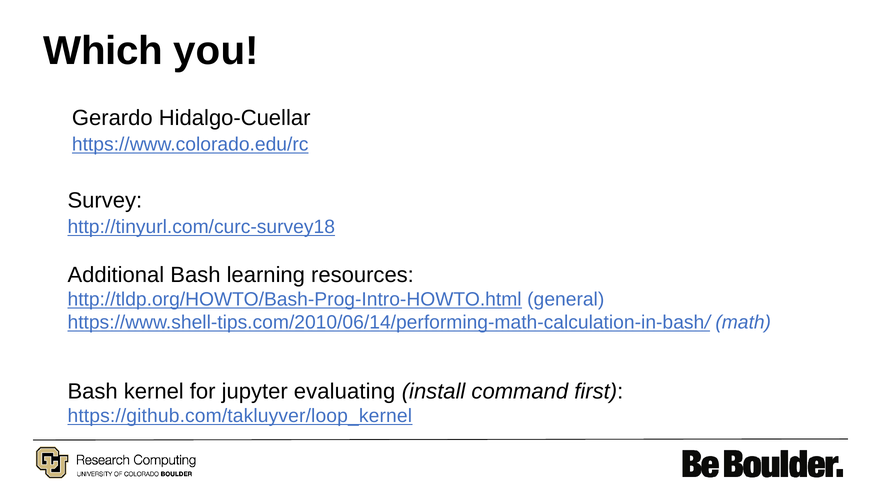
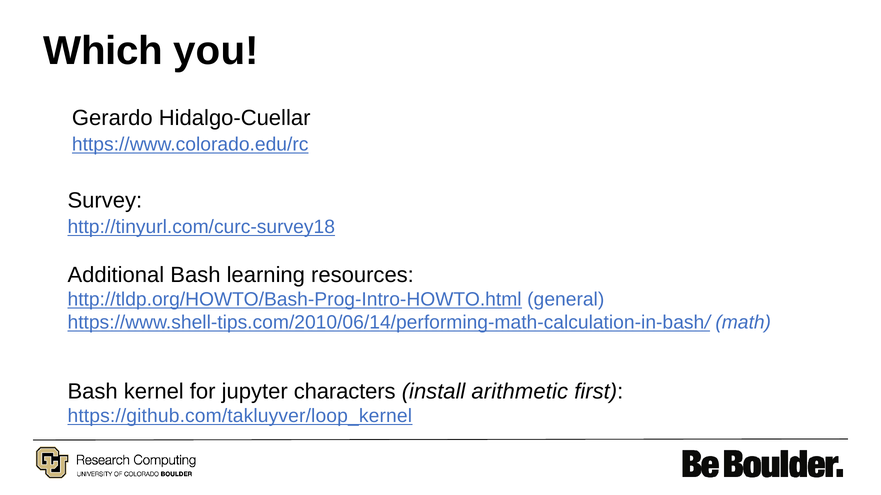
evaluating: evaluating -> characters (345, 392)
command: command -> arithmetic (520, 392)
